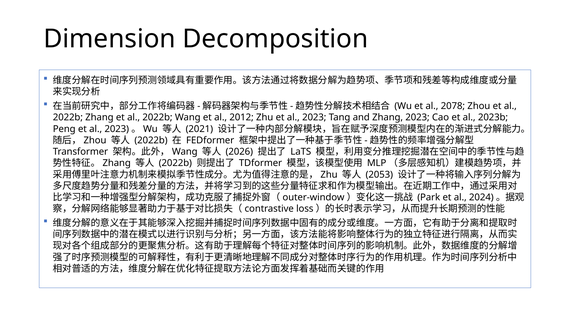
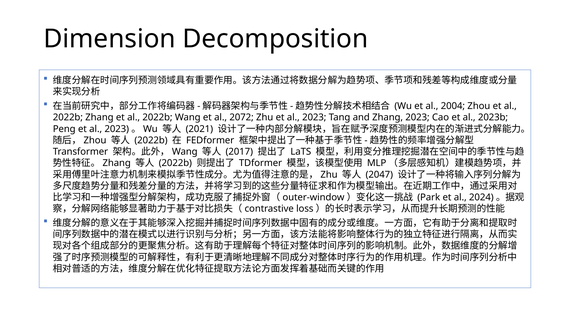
2078: 2078 -> 2004 (453, 106)
2012: 2012 -> 2072 (242, 117)
2026: 2026 -> 2017 (239, 152)
2053: 2053 -> 2047 (379, 174)
